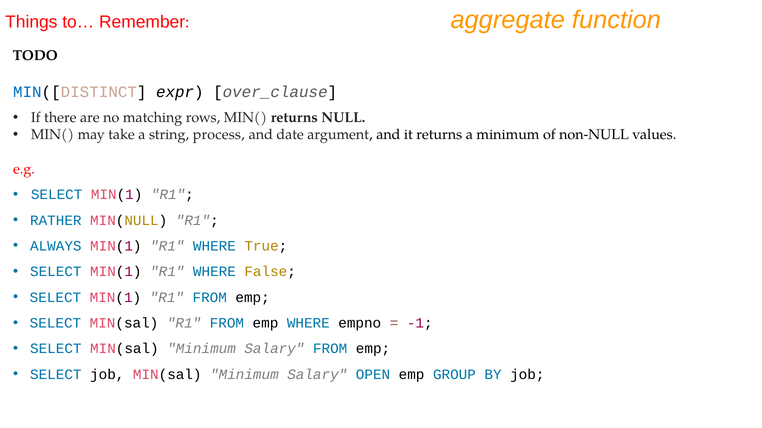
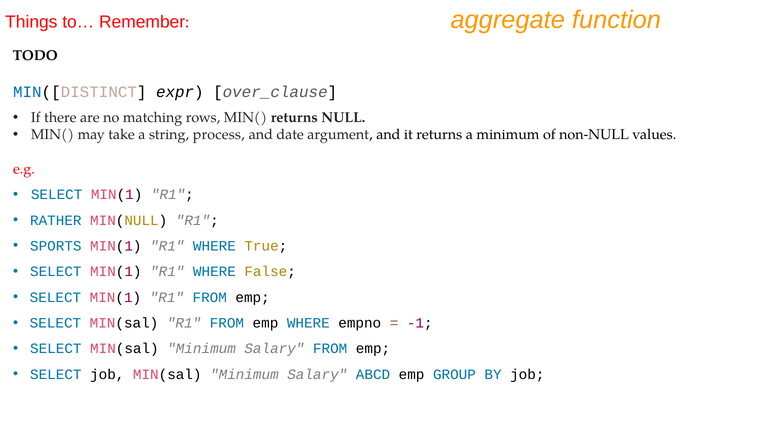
ALWAYS: ALWAYS -> SPORTS (56, 246)
OPEN: OPEN -> ABCD (373, 375)
